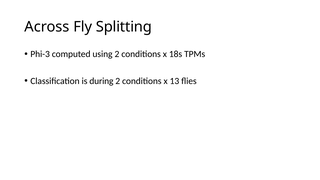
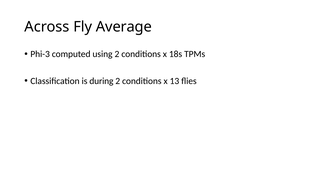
Splitting: Splitting -> Average (124, 27)
